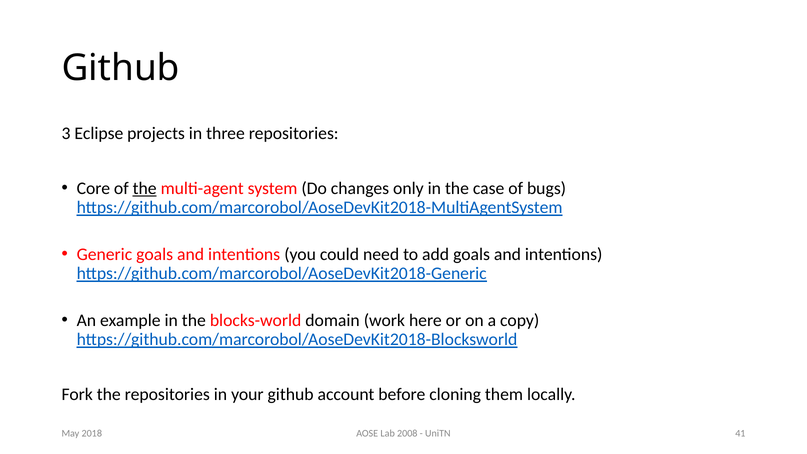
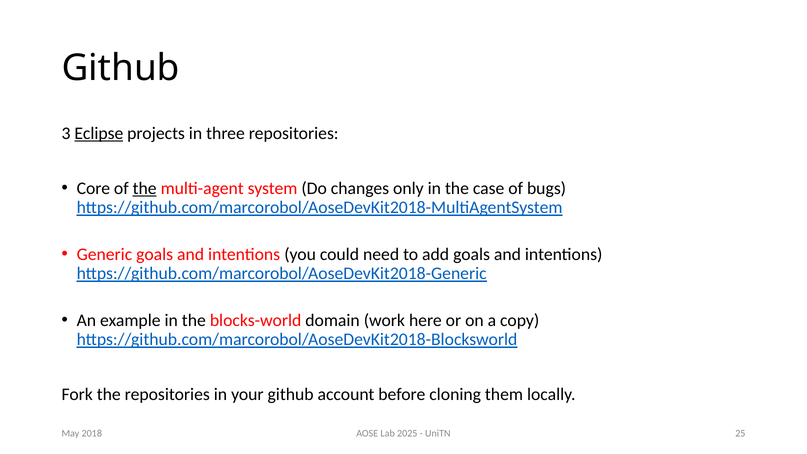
Eclipse underline: none -> present (99, 133)
2008: 2008 -> 2025 (407, 433)
41: 41 -> 25 (740, 433)
